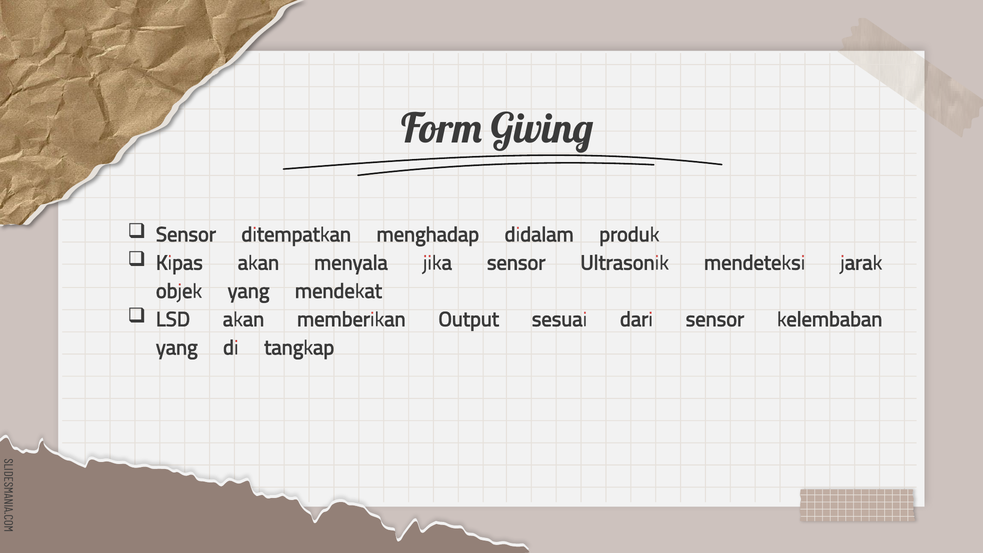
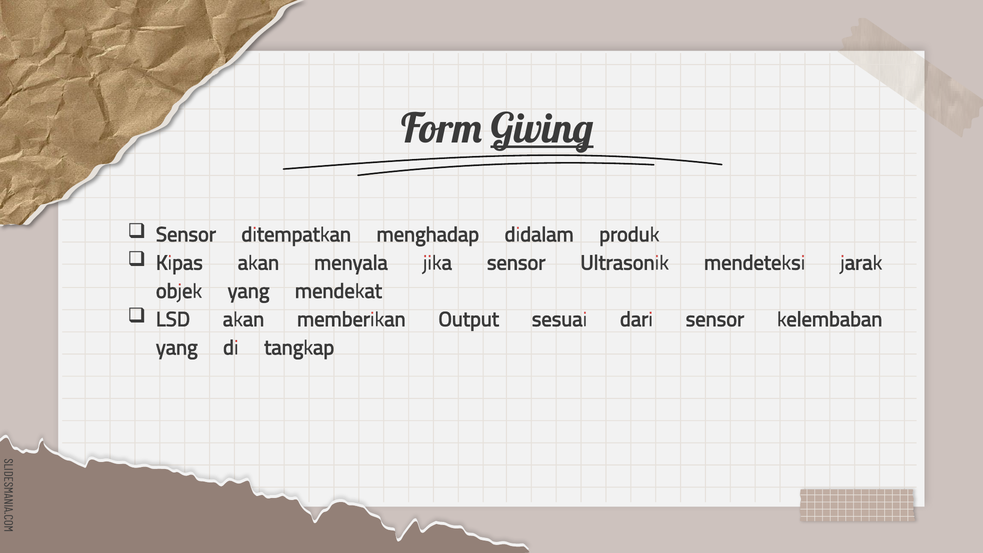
Giving underline: none -> present (542, 129)
